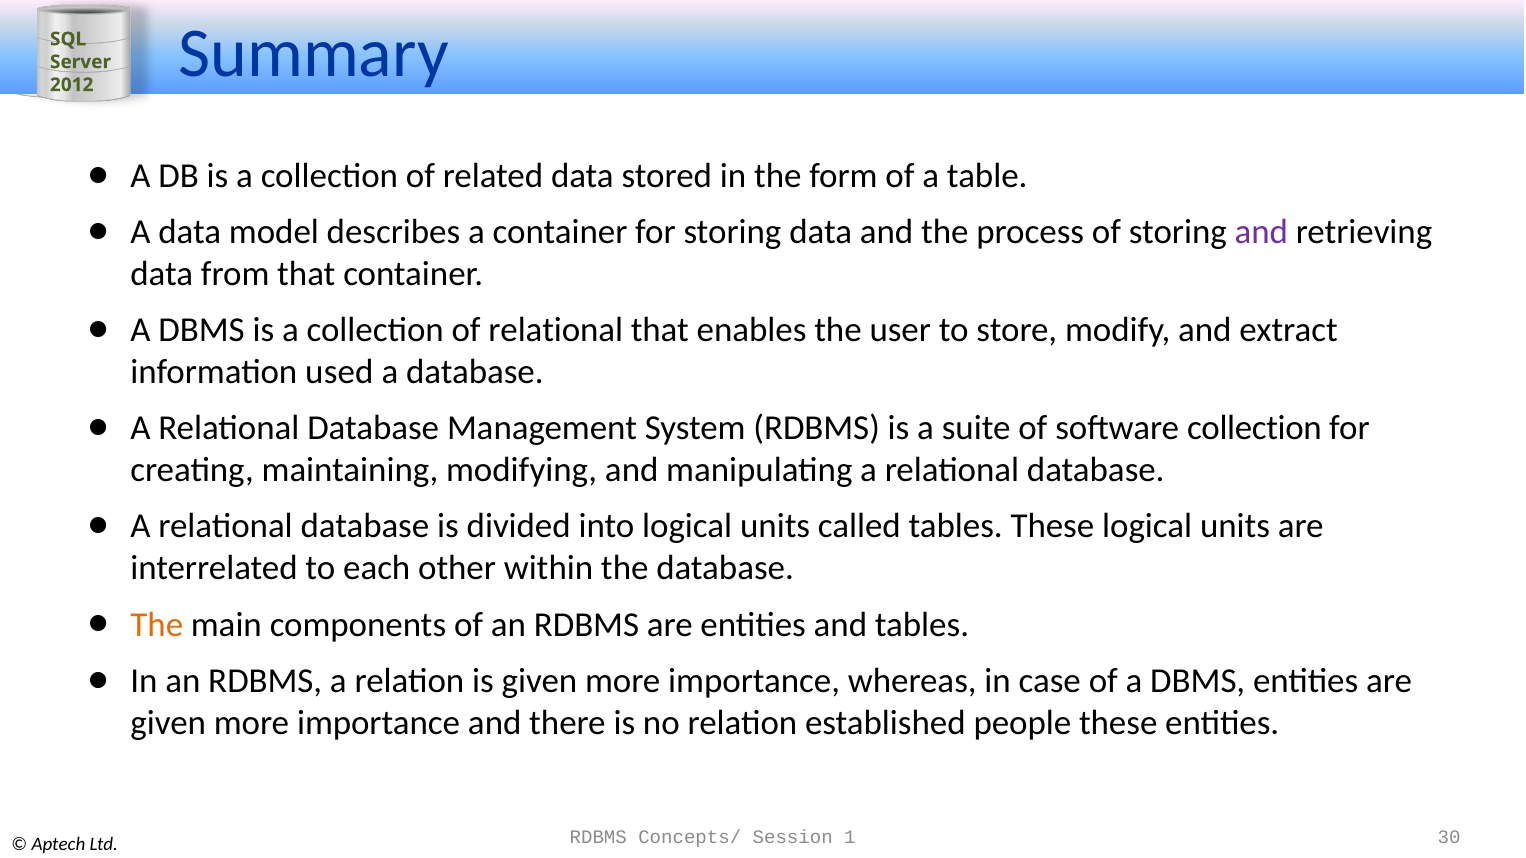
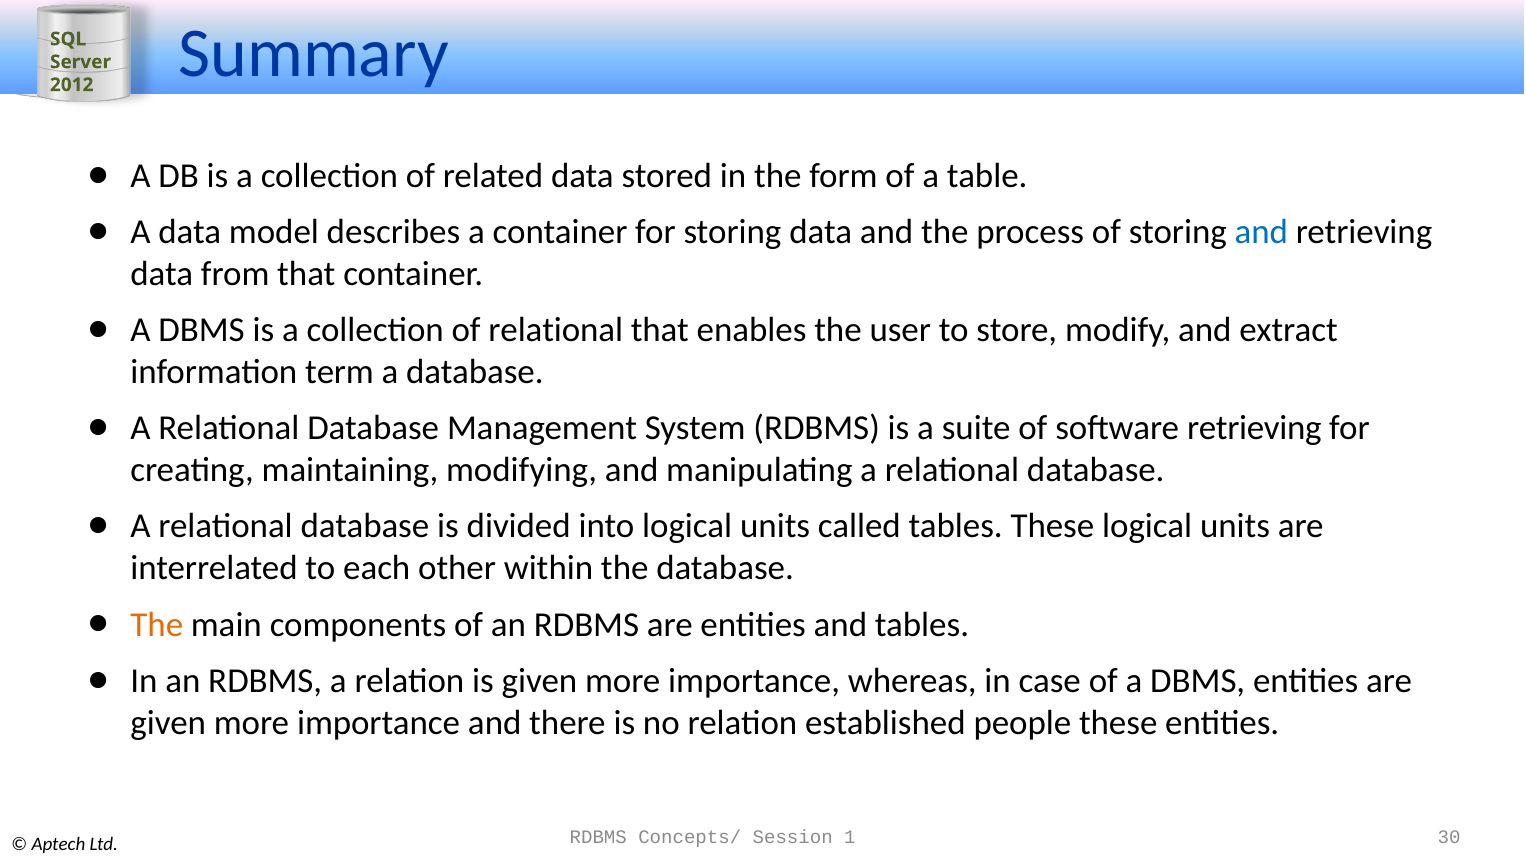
and colour: purple -> blue (1261, 232)
used: used -> term (340, 372)
software collection: collection -> retrieving (1254, 428)
